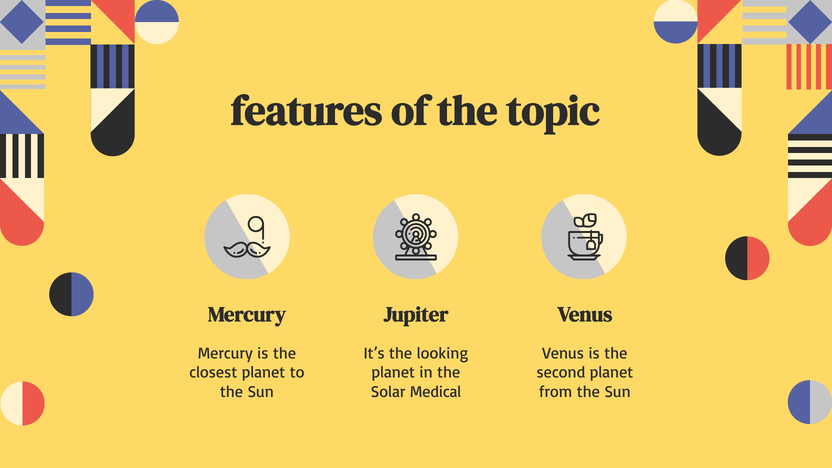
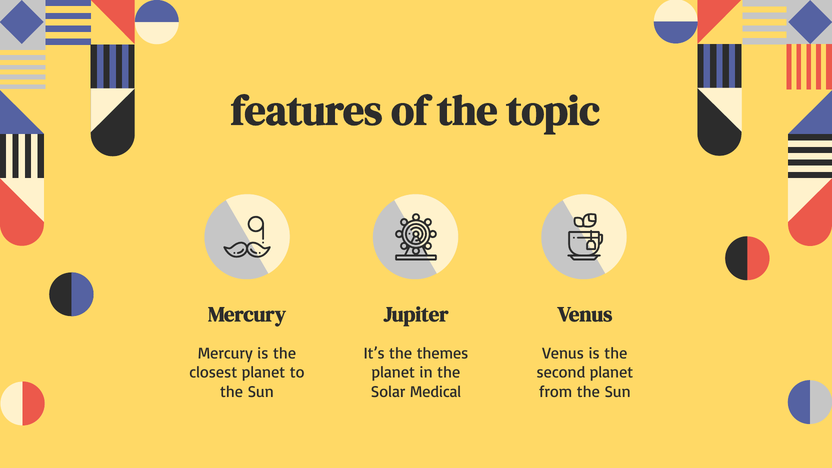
looking: looking -> themes (443, 353)
